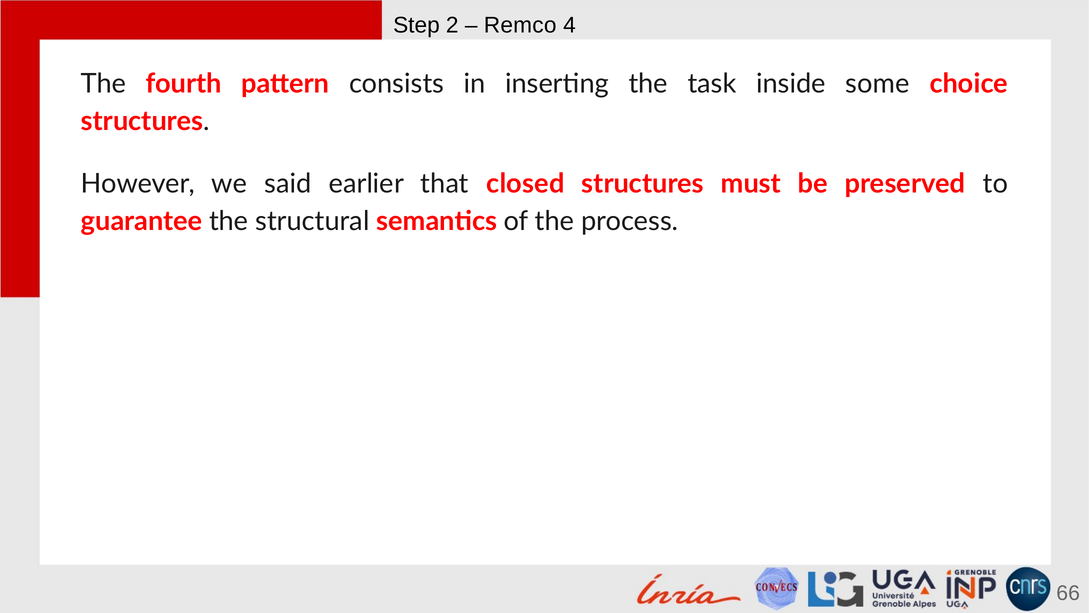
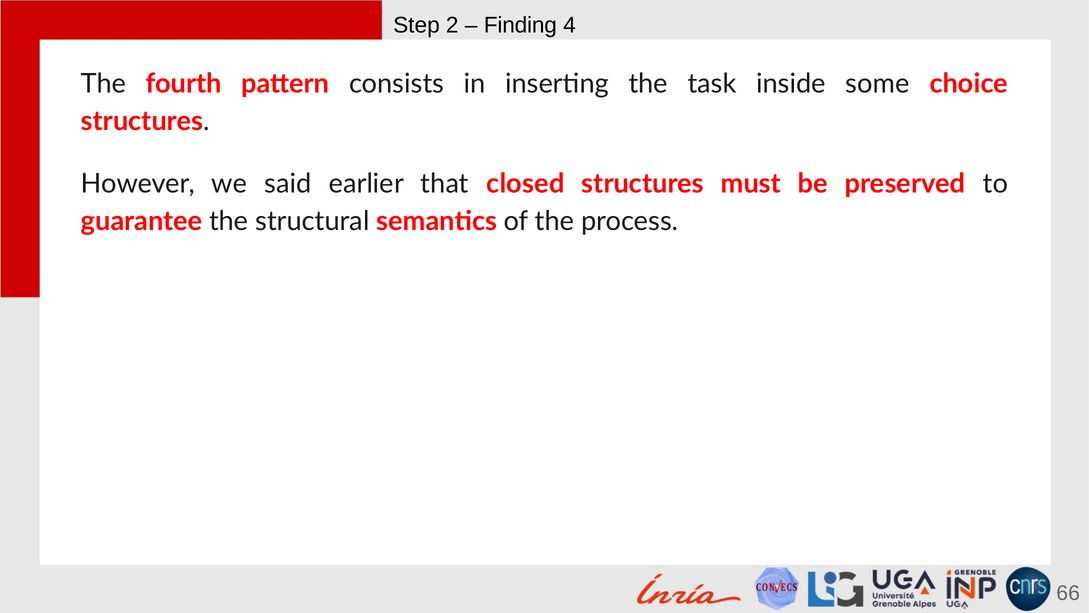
Remco: Remco -> Finding (520, 25)
